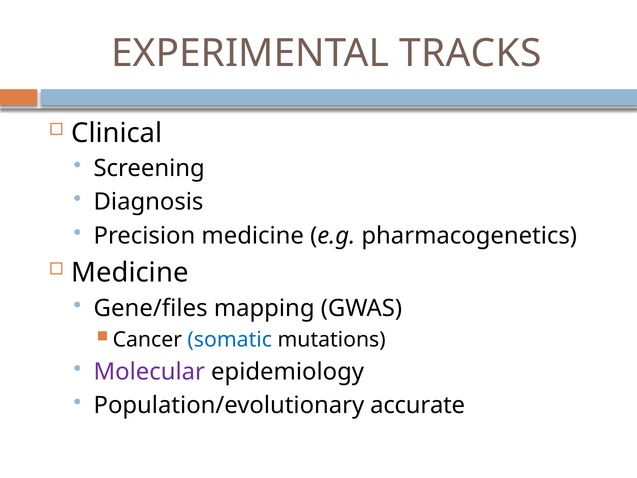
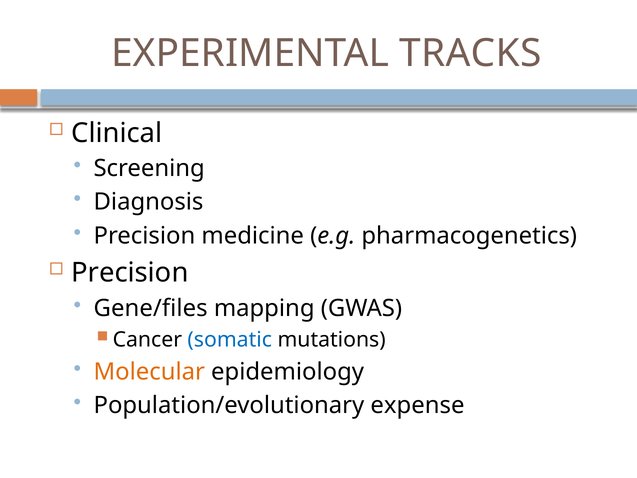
Medicine: Medicine -> Precision (130, 273)
Molecular colour: purple -> orange (149, 372)
accurate: accurate -> expense (418, 405)
